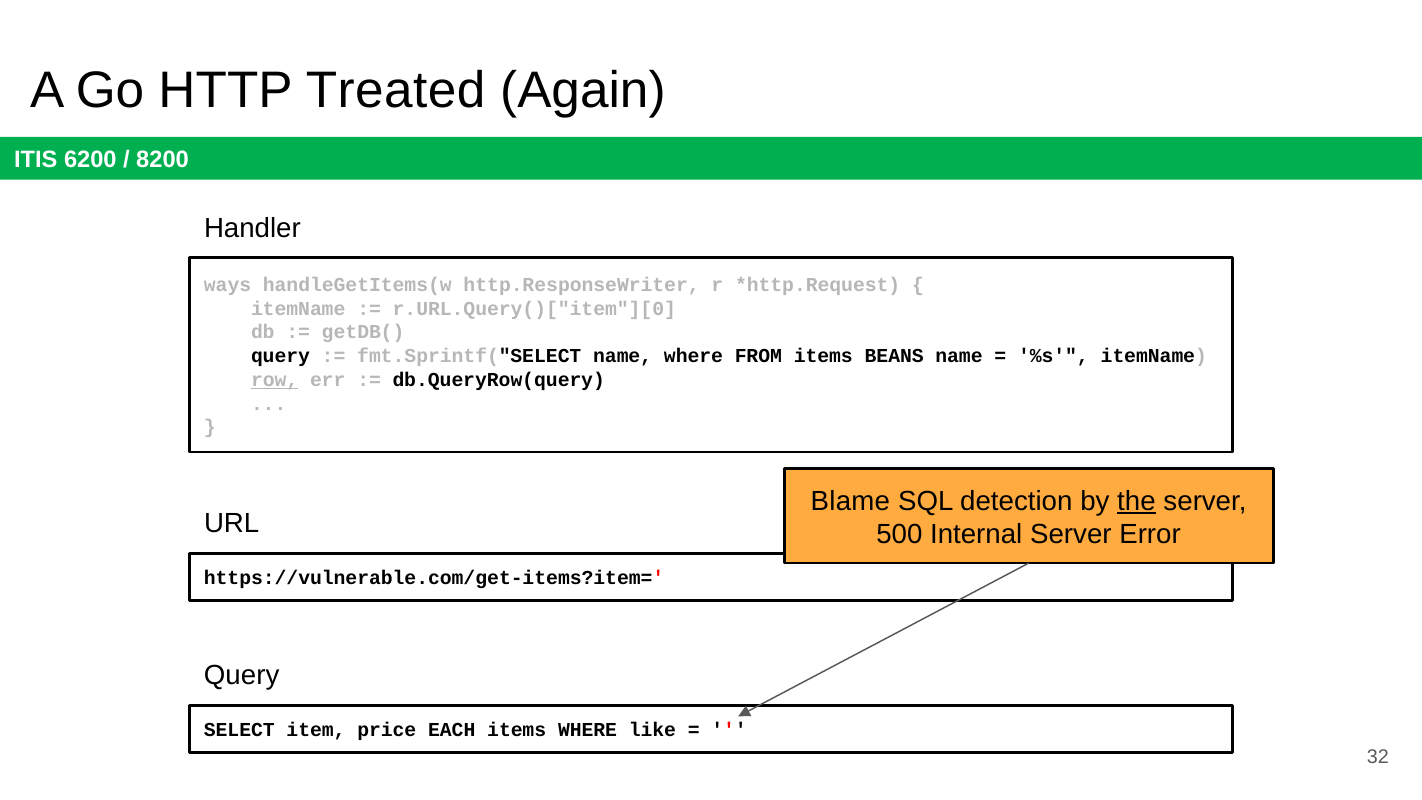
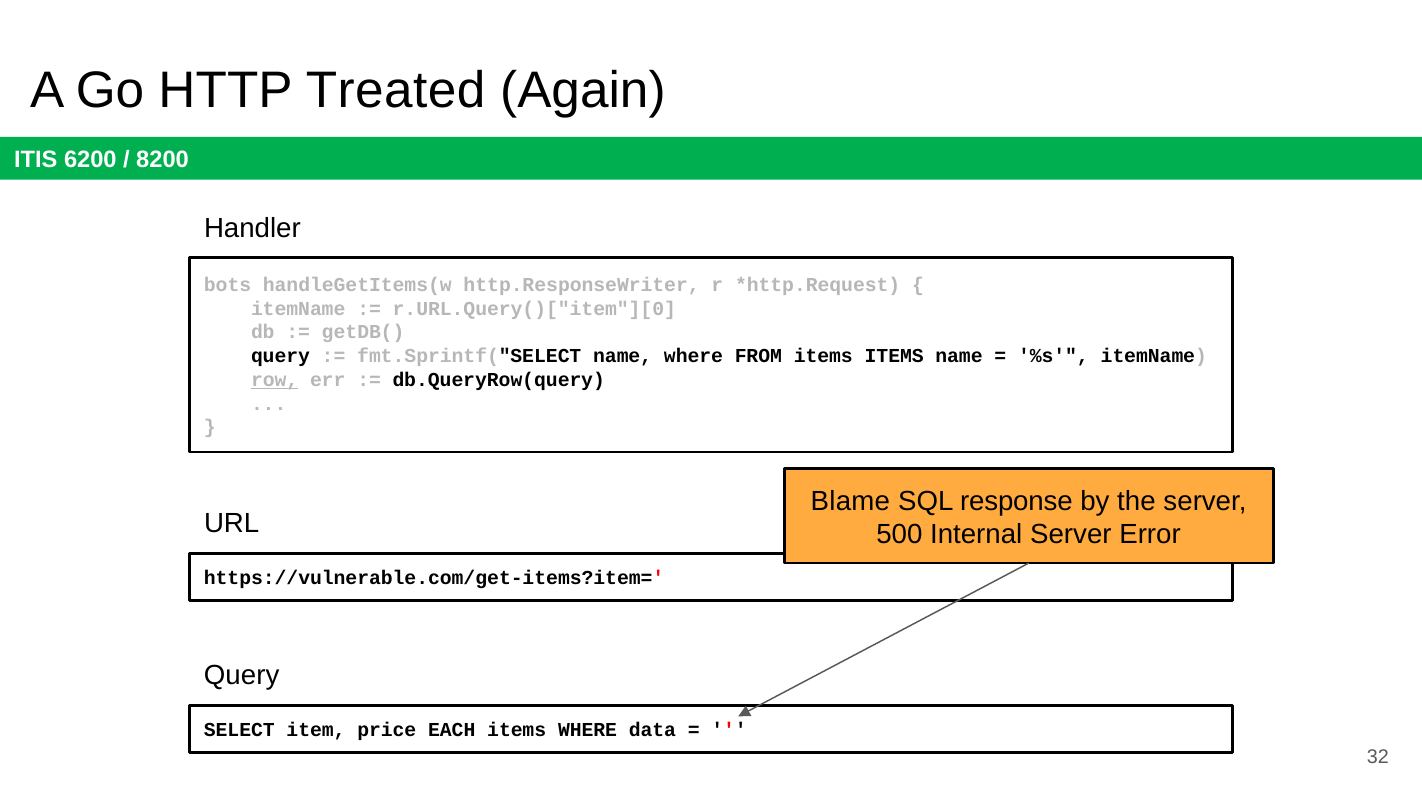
ways: ways -> bots (228, 285)
items BEANS: BEANS -> ITEMS (894, 356)
detection: detection -> response (1016, 501)
the underline: present -> none (1137, 501)
like: like -> data (652, 730)
